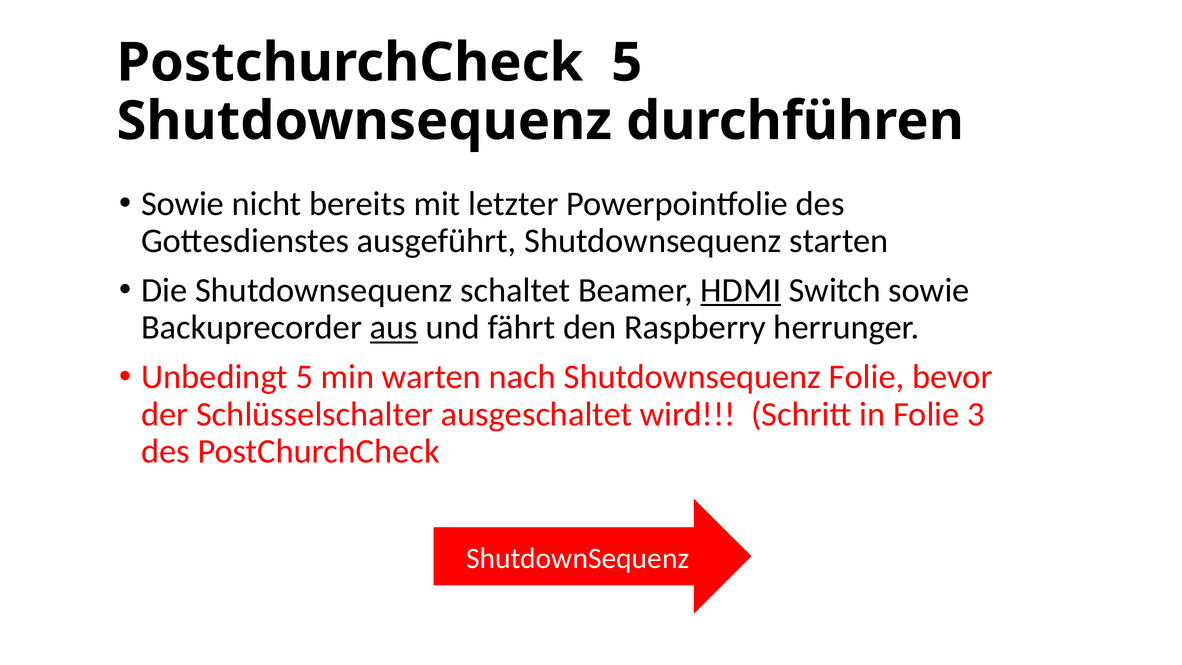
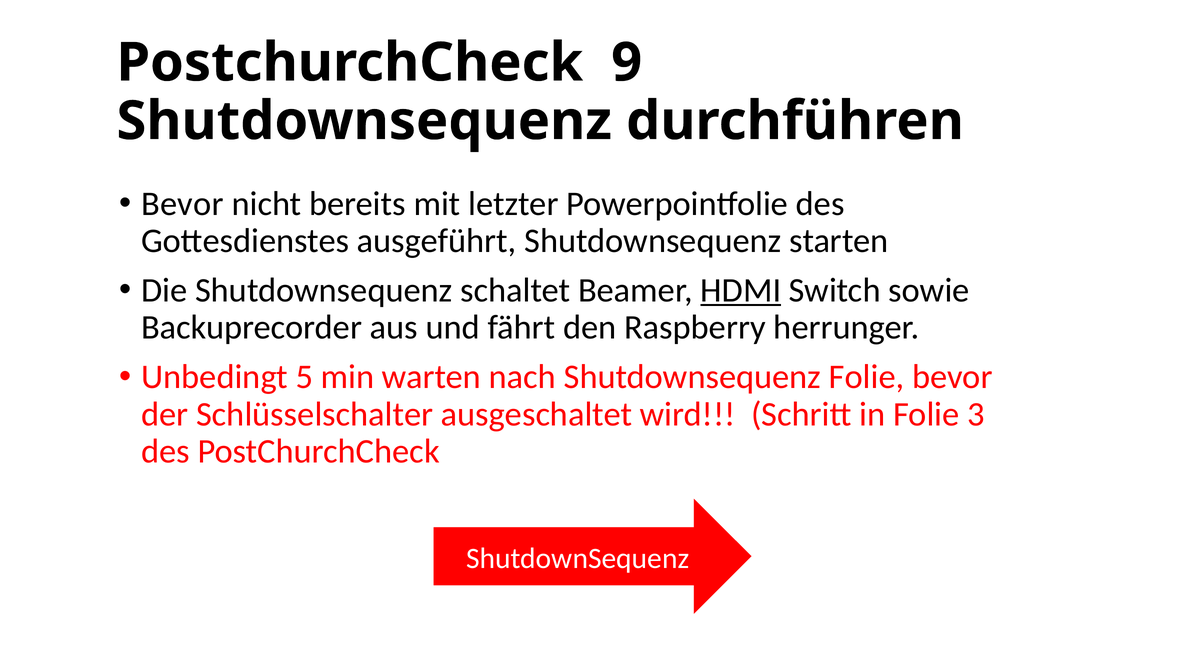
PostchurchCheck 5: 5 -> 9 (627, 63)
Sowie: Sowie -> Bevor (182, 204)
aus underline: present -> none (394, 327)
